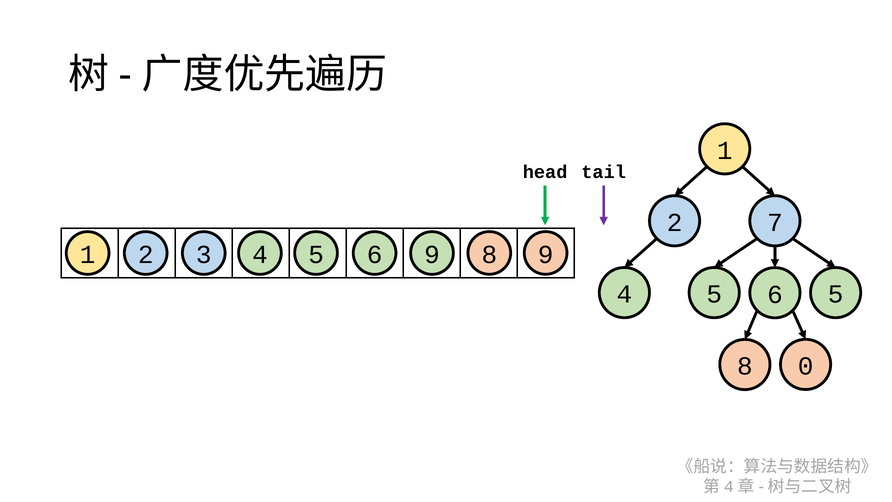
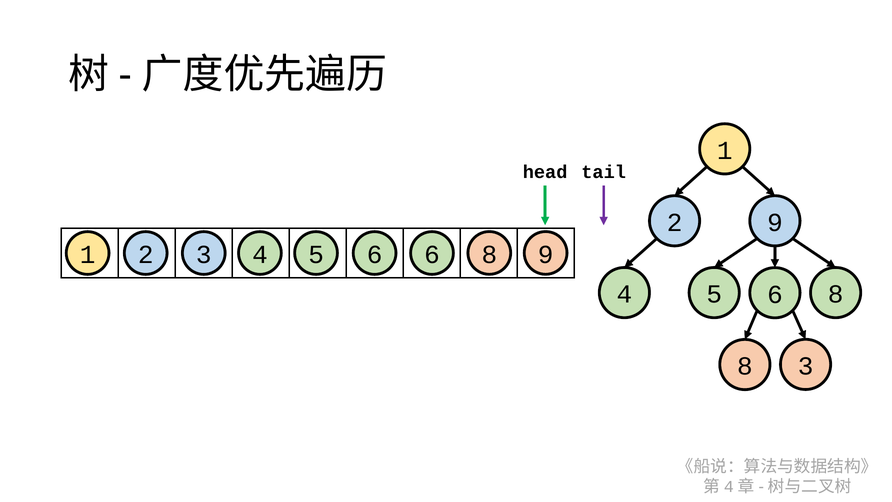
2 7: 7 -> 9 (775, 222)
6 9: 9 -> 6 (432, 255)
5 6 5: 5 -> 8 (836, 294)
8 0: 0 -> 3 (806, 366)
